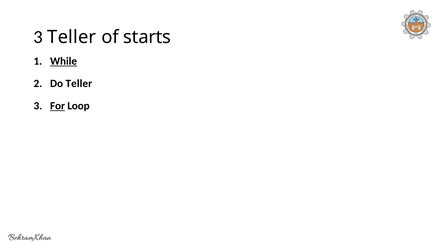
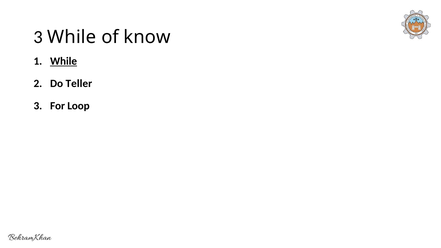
3 Teller: Teller -> While (72, 37)
starts: starts -> know (147, 37)
For underline: present -> none (58, 106)
